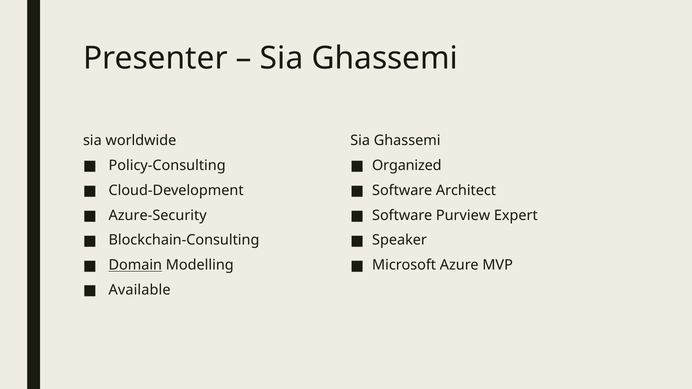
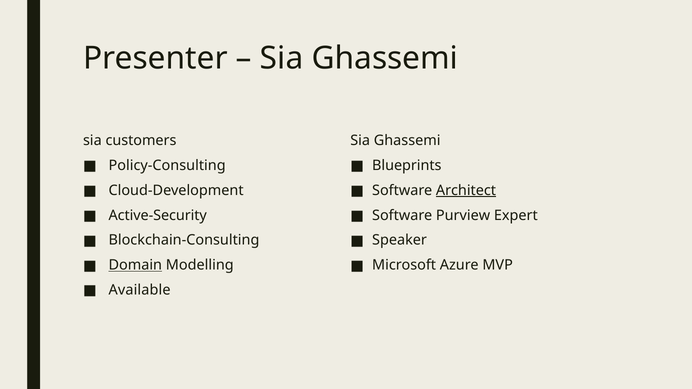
worldwide: worldwide -> customers (141, 141)
Organized: Organized -> Blueprints (407, 166)
Architect underline: none -> present (466, 190)
Azure-Security: Azure-Security -> Active-Security (158, 215)
